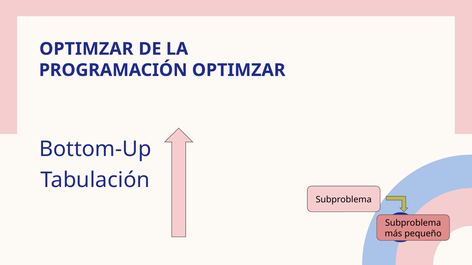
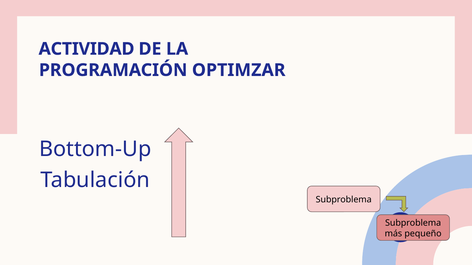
OPTIMZAR: OPTIMZAR -> ACTIVIDAD (87, 49)
